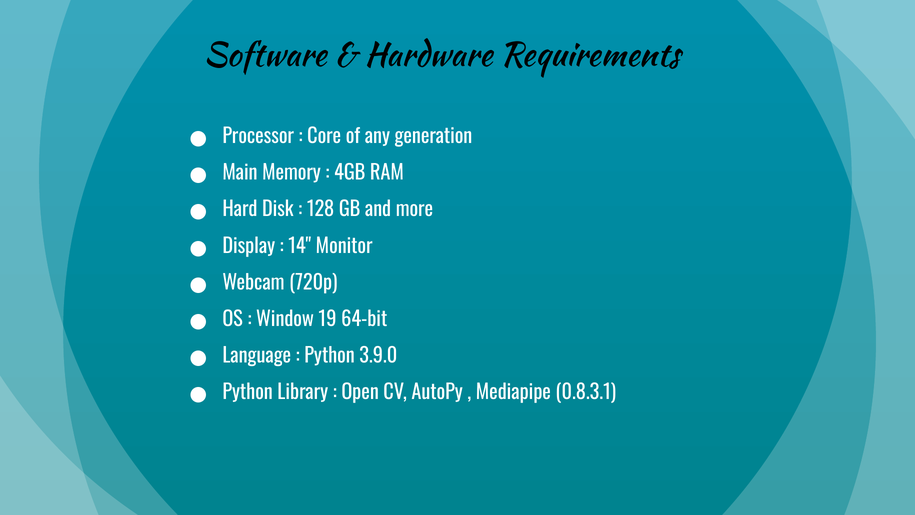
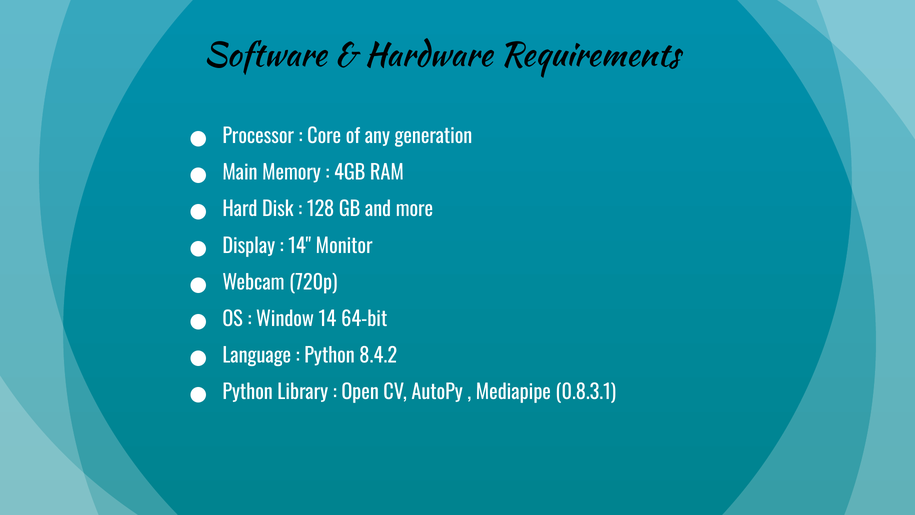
Window 19: 19 -> 14 (327, 319)
3.9.0: 3.9.0 -> 8.4.2 (378, 356)
